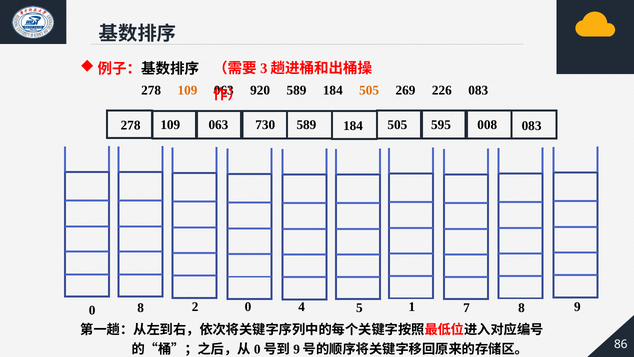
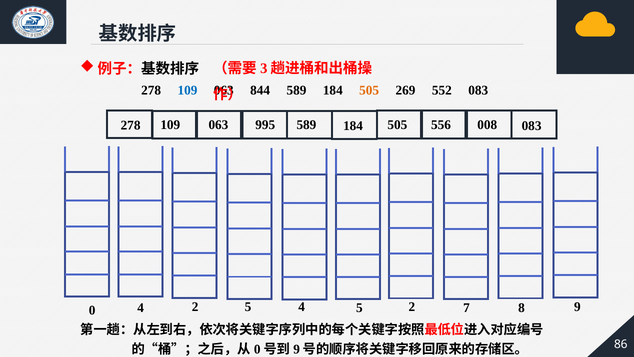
109 colour: orange -> blue (187, 90)
920: 920 -> 844 (260, 90)
226: 226 -> 552 (442, 90)
730: 730 -> 995 (265, 125)
595: 595 -> 556 (441, 125)
0 8: 8 -> 4 (141, 307)
2 0: 0 -> 5 (248, 307)
5 1: 1 -> 2 (412, 307)
